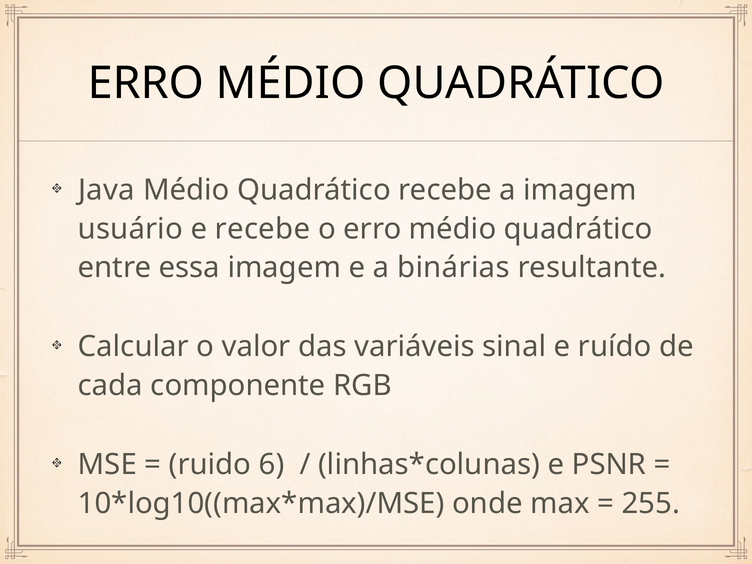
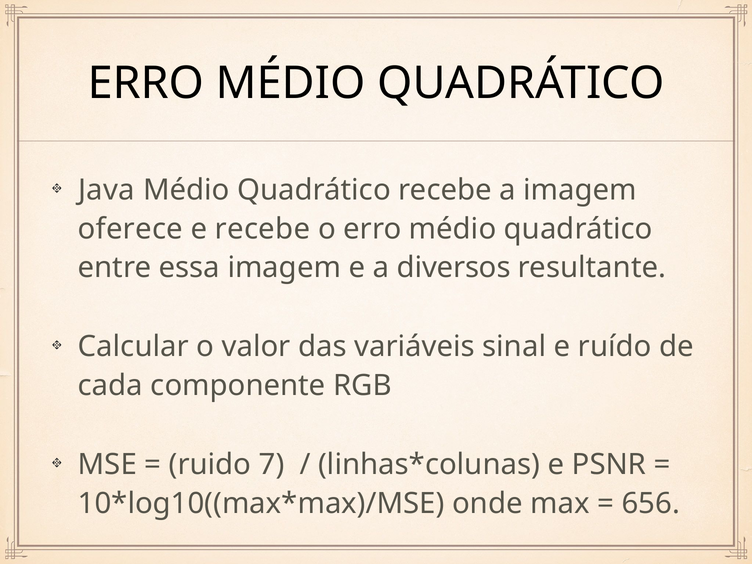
usuário: usuário -> oferece (130, 229)
binárias: binárias -> diversos (454, 268)
6: 6 -> 7 (272, 465)
255: 255 -> 656 (651, 503)
